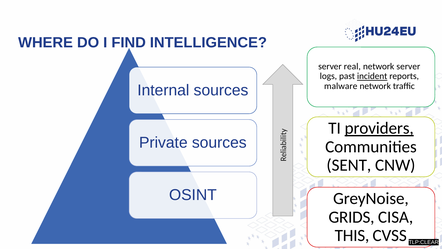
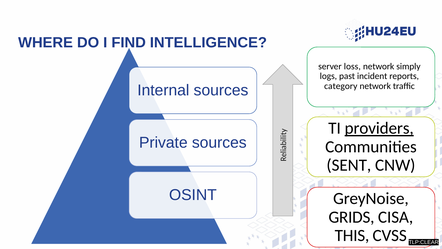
real: real -> loss (352, 66)
network server: server -> simply (408, 66)
incident underline: present -> none (372, 76)
malware: malware -> category (341, 86)
